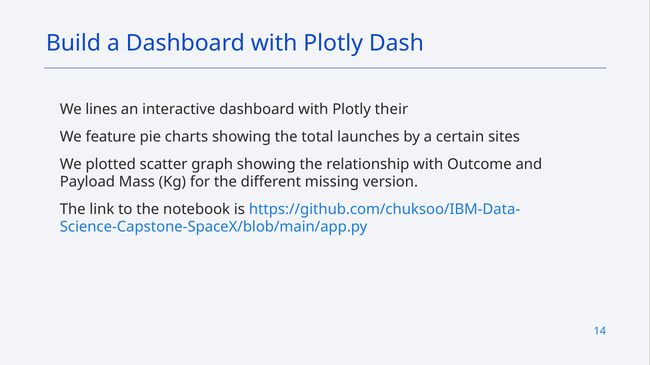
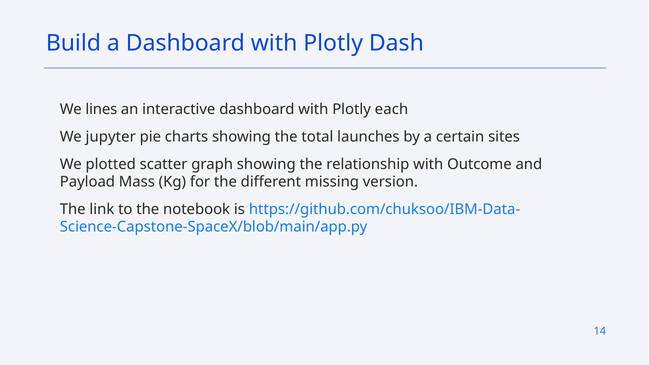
their: their -> each (391, 110)
feature: feature -> jupyter (111, 137)
